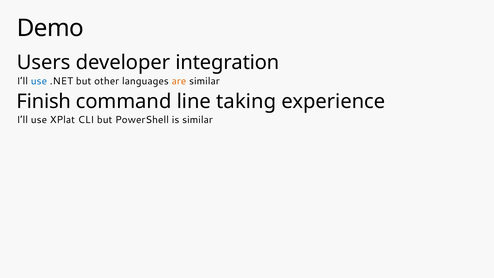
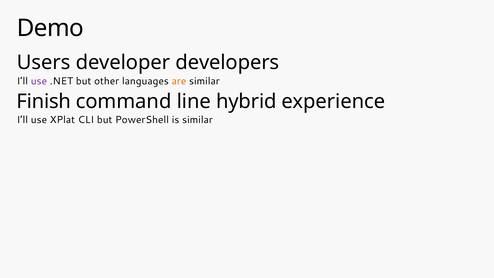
integration: integration -> developers (227, 63)
use colour: blue -> purple (39, 81)
taking: taking -> hybrid (246, 101)
